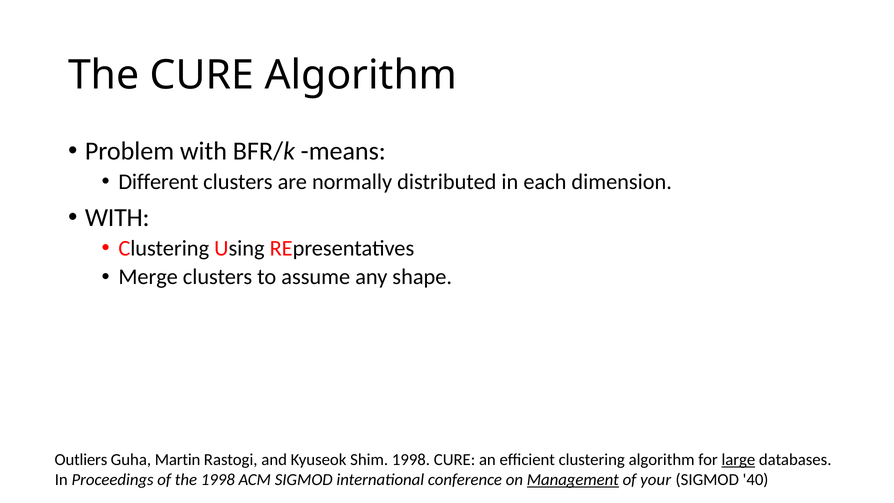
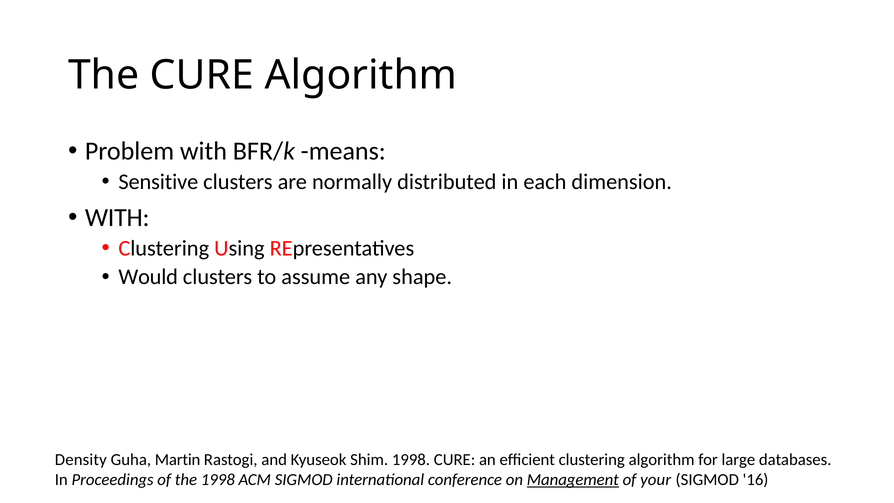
Different: Different -> Sensitive (158, 182)
Merge: Merge -> Would (148, 277)
Outliers: Outliers -> Density (81, 460)
large underline: present -> none (738, 460)
40: 40 -> 16 (756, 480)
